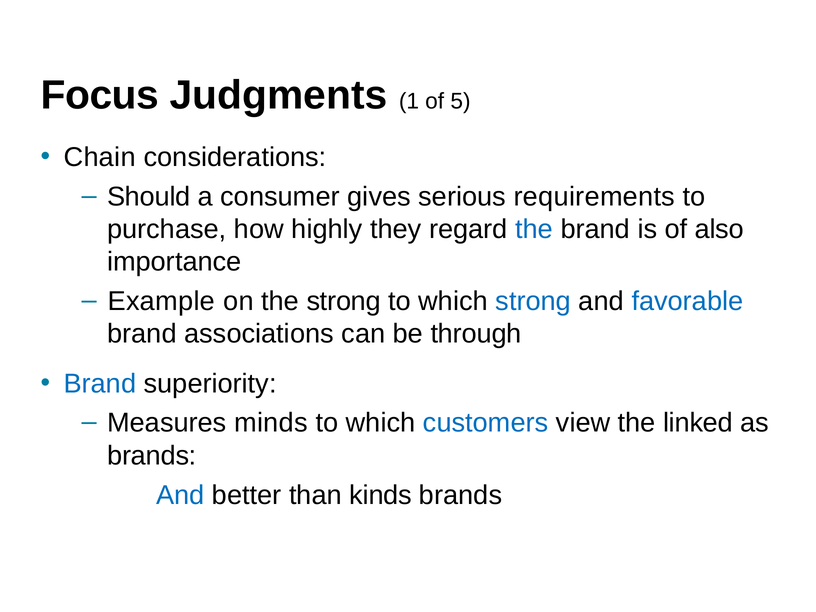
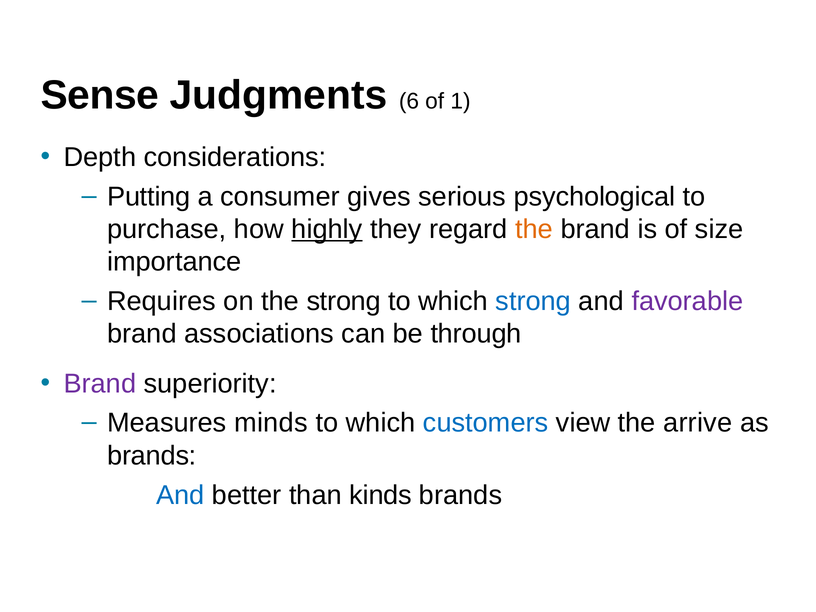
Focus: Focus -> Sense (100, 95)
1: 1 -> 6 (409, 101)
5: 5 -> 1 (461, 101)
Chain: Chain -> Depth (100, 157)
Should: Should -> Putting (149, 197)
requirements: requirements -> psychological (595, 197)
highly underline: none -> present (327, 229)
the colour: blue -> orange (534, 229)
also: also -> size (719, 229)
Example: Example -> Requires (162, 301)
favorable colour: blue -> purple (687, 301)
Brand colour: blue -> purple (100, 384)
linked: linked -> arrive (698, 423)
